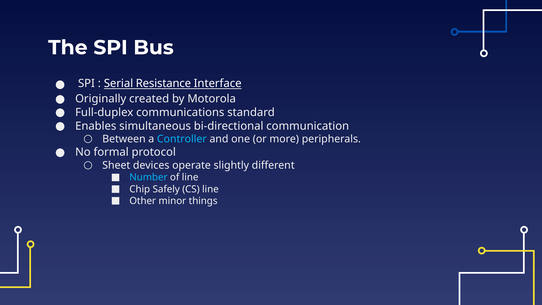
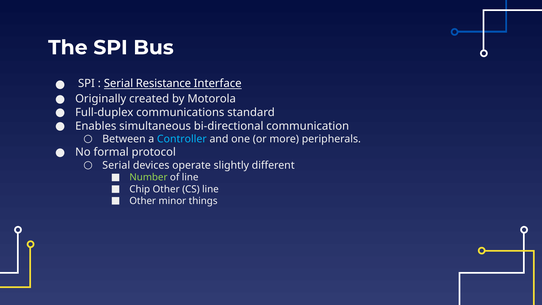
Sheet: Sheet -> Serial (116, 165)
Number colour: light blue -> light green (148, 177)
Chip Safely: Safely -> Other (166, 189)
